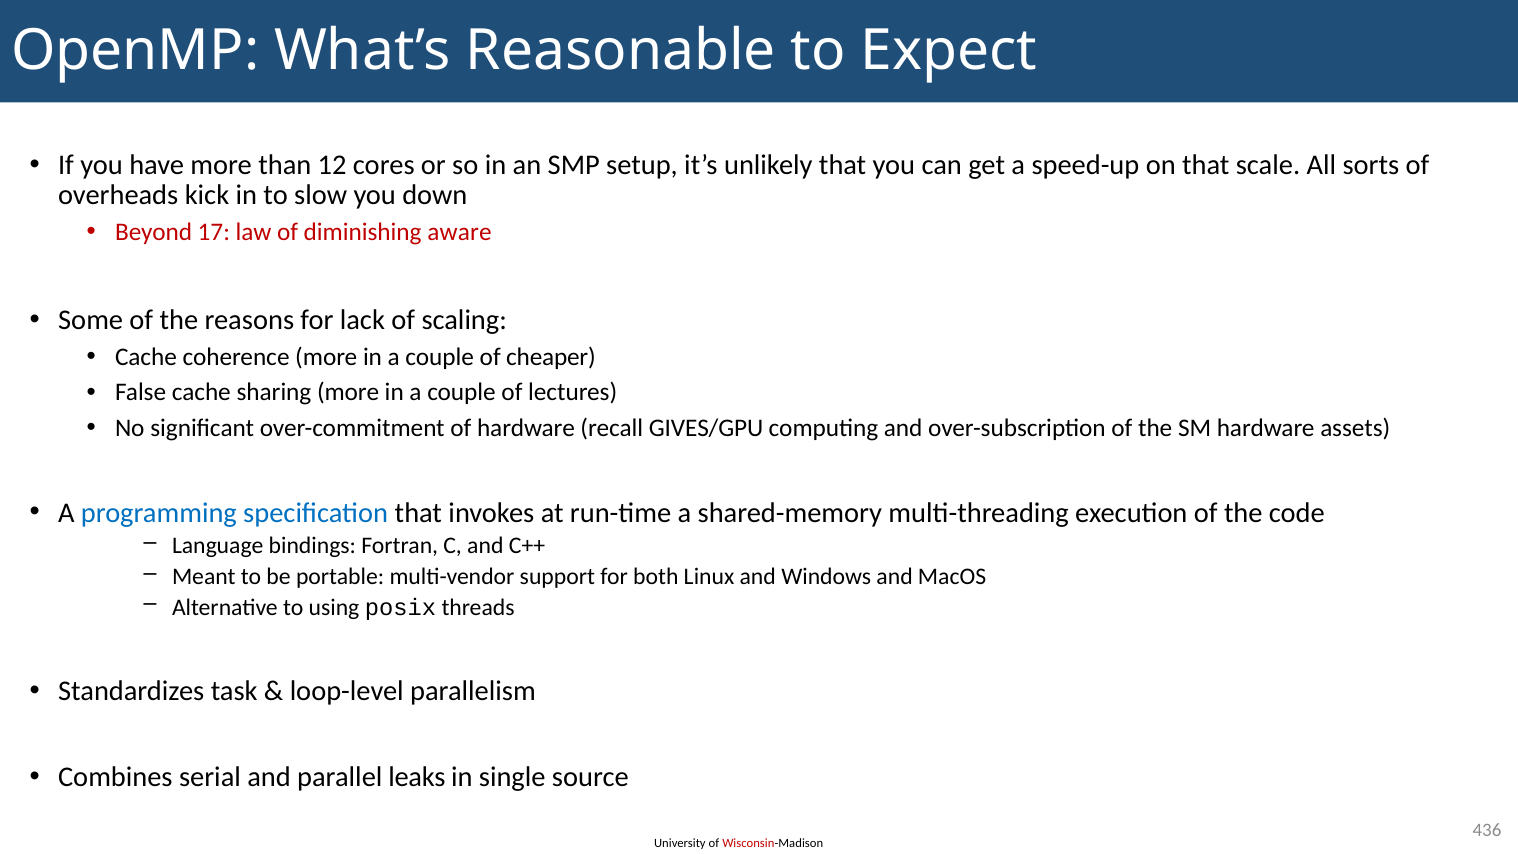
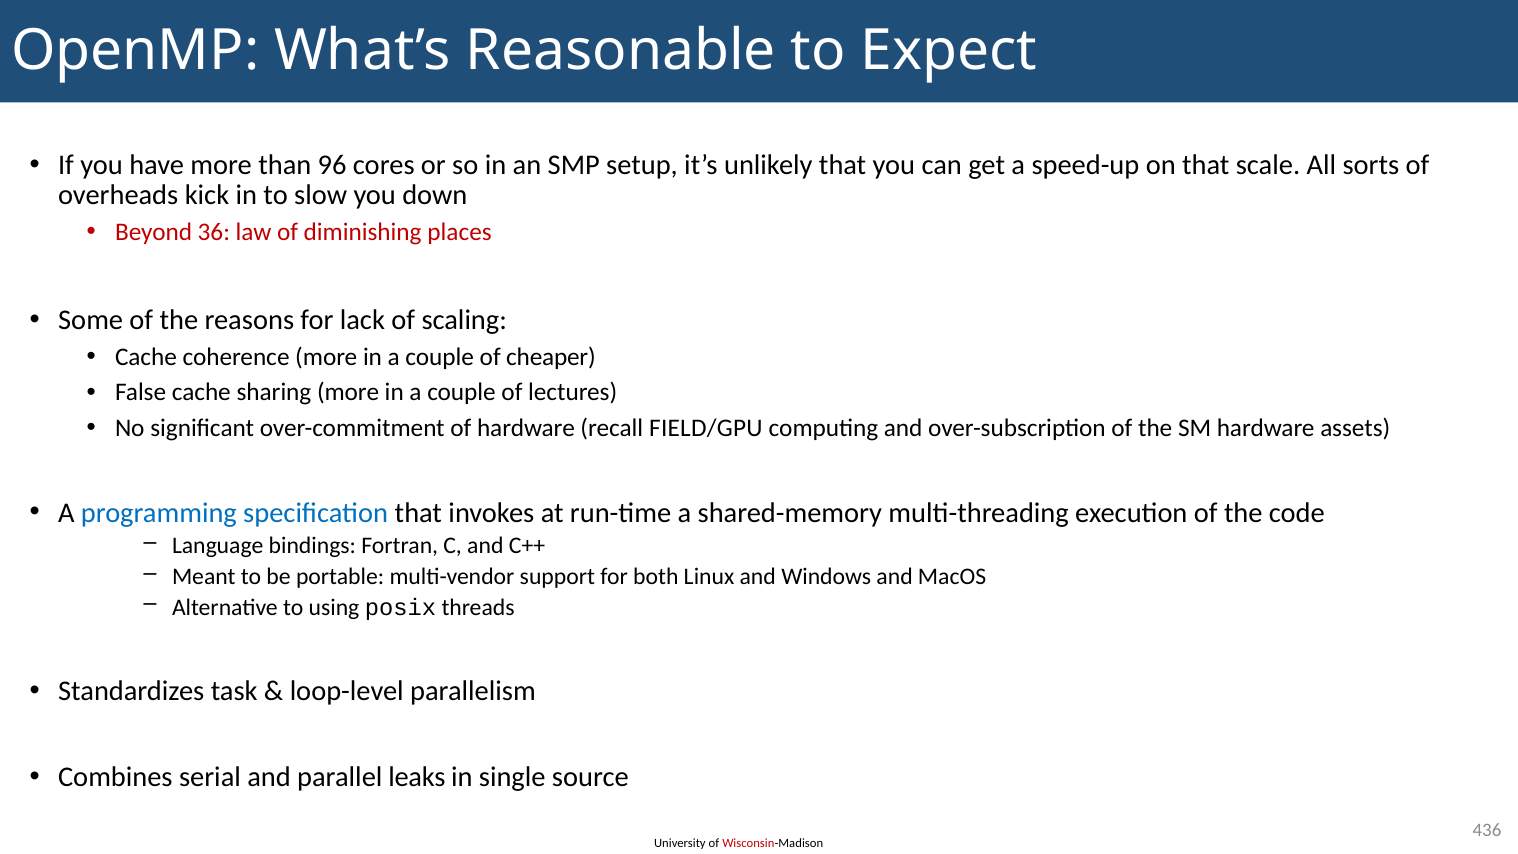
12: 12 -> 96 (332, 165)
17: 17 -> 36 (214, 232)
aware: aware -> places (460, 232)
GIVES/GPU: GIVES/GPU -> FIELD/GPU (706, 428)
